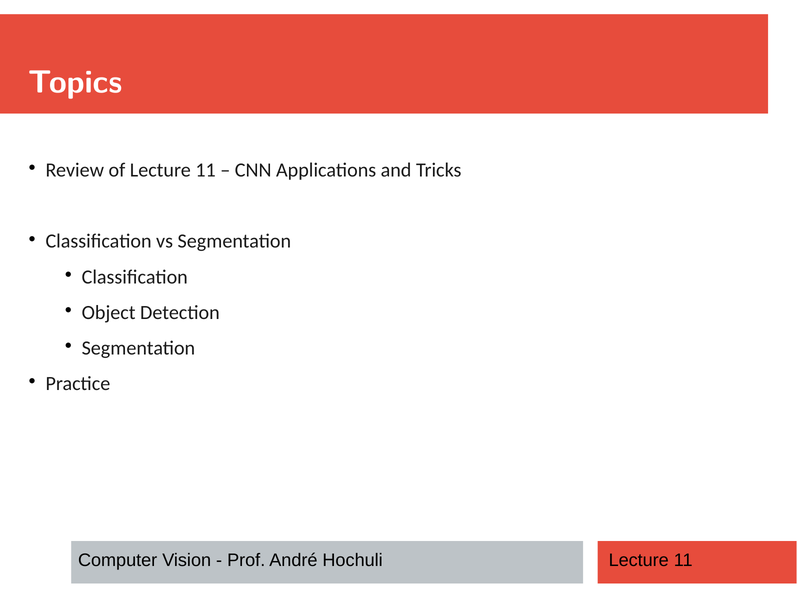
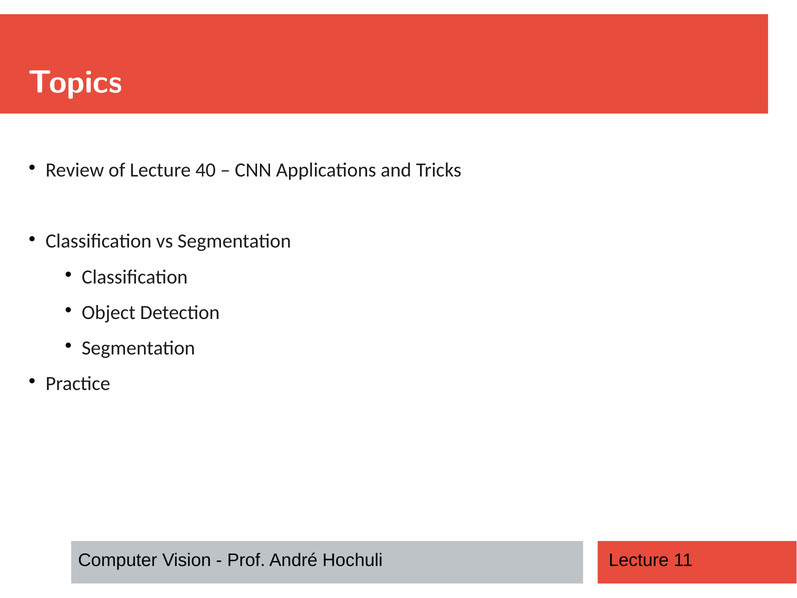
of Lecture 11: 11 -> 40 (206, 170)
